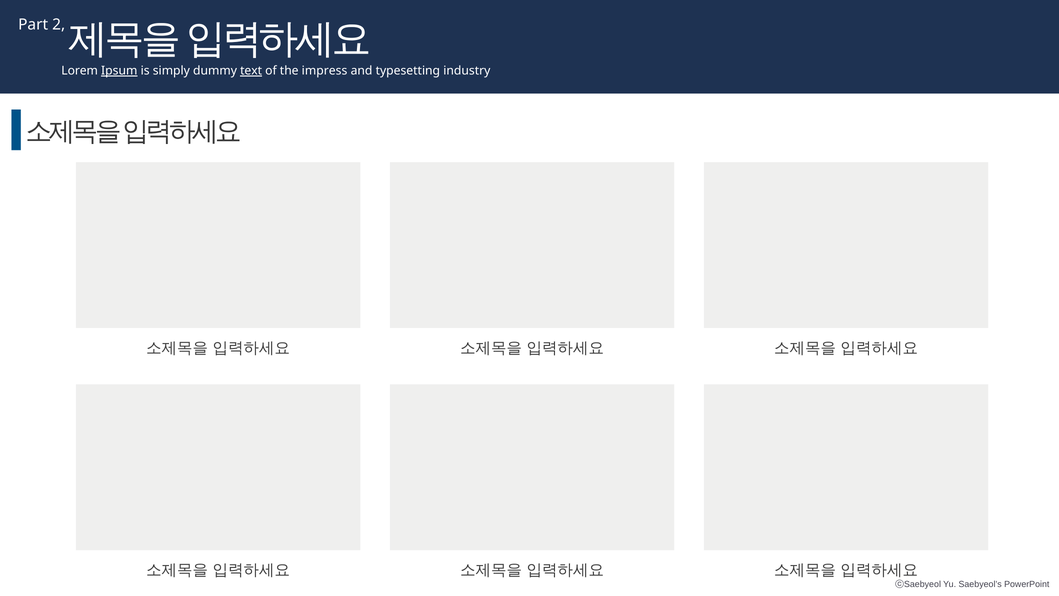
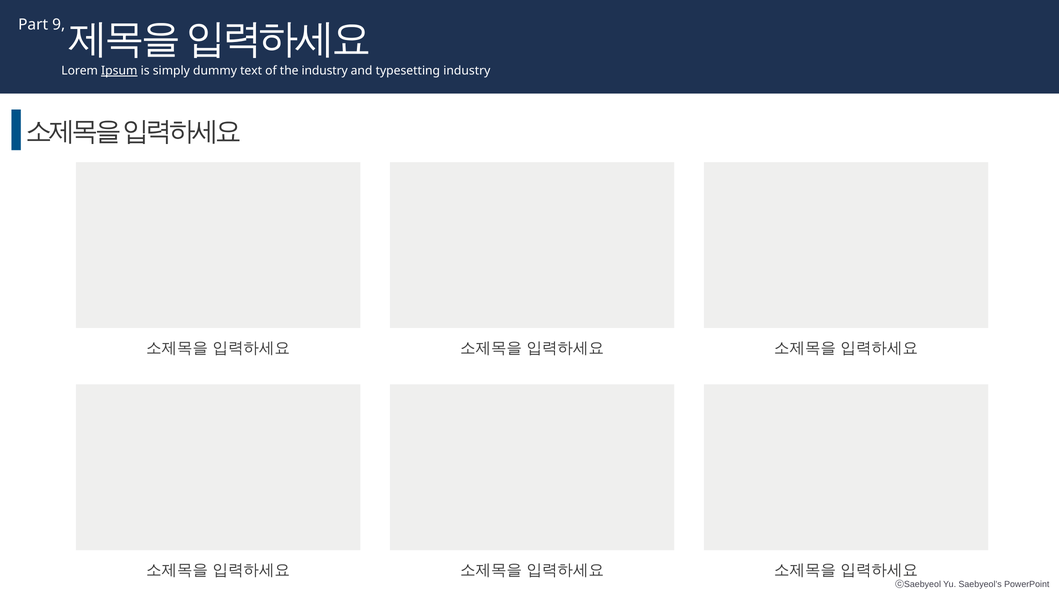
2: 2 -> 9 (59, 24)
text underline: present -> none (251, 71)
the impress: impress -> industry (325, 71)
